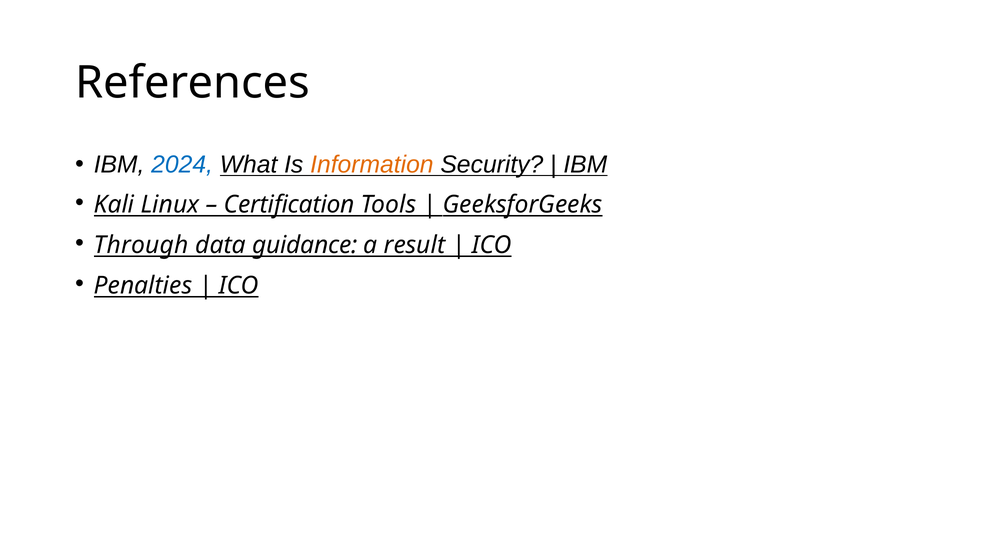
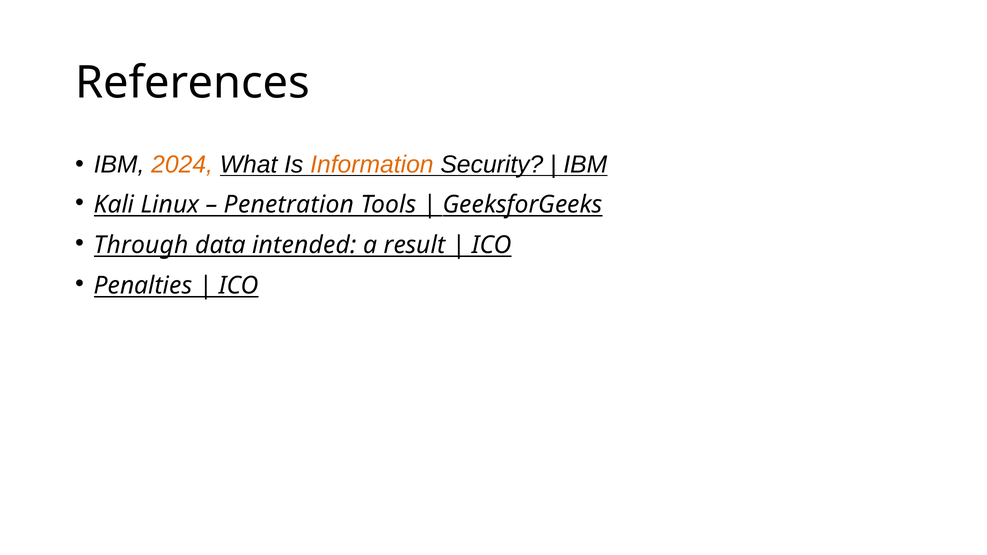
2024 colour: blue -> orange (182, 165)
Certification: Certification -> Penetration (289, 205)
guidance: guidance -> intended (304, 245)
